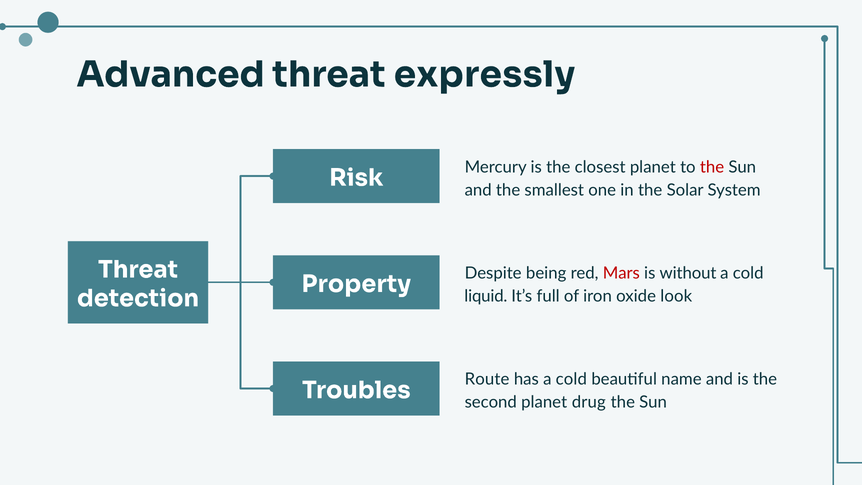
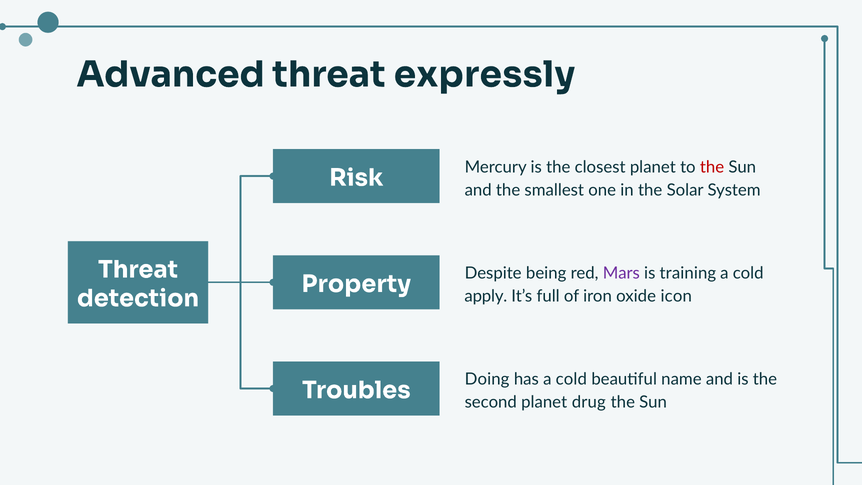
Mars colour: red -> purple (621, 273)
without: without -> training (688, 273)
liquid: liquid -> apply (486, 296)
look: look -> icon (676, 296)
Route: Route -> Doing (487, 379)
